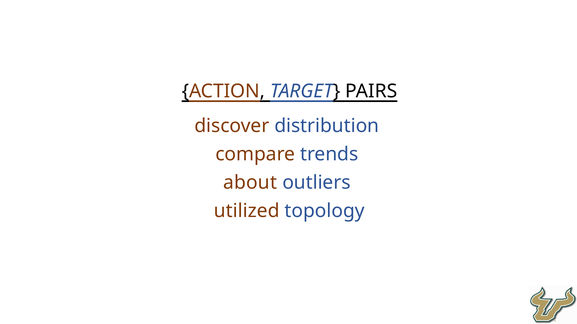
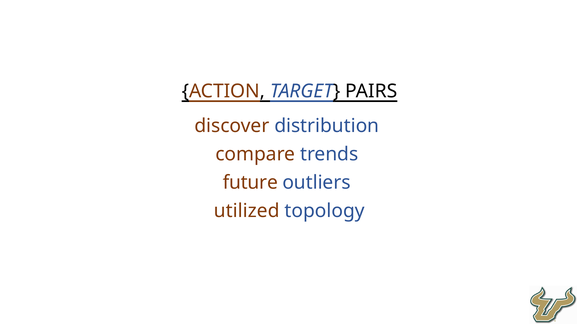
about: about -> future (250, 183)
